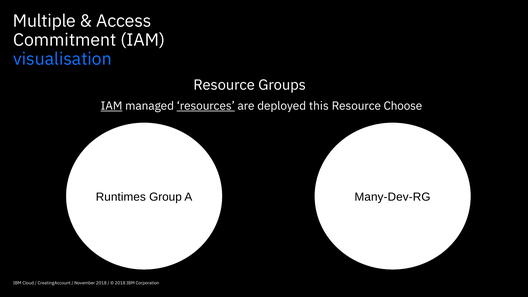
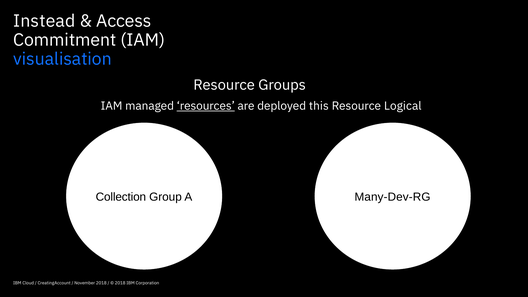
Multiple: Multiple -> Instead (44, 21)
IAM underline: present -> none (112, 106)
Choose: Choose -> Logical (403, 106)
Runtimes: Runtimes -> Collection (121, 197)
